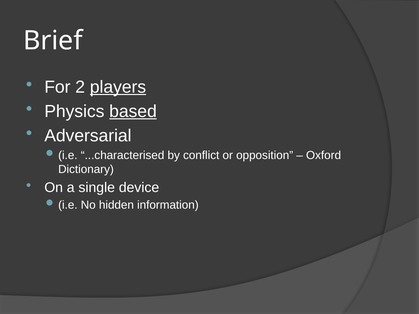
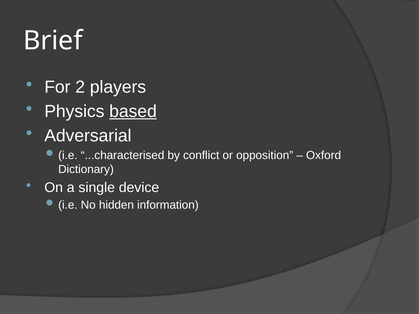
players underline: present -> none (118, 87)
